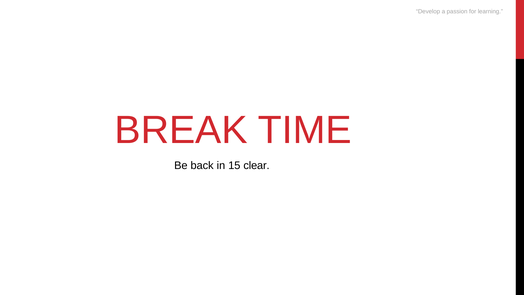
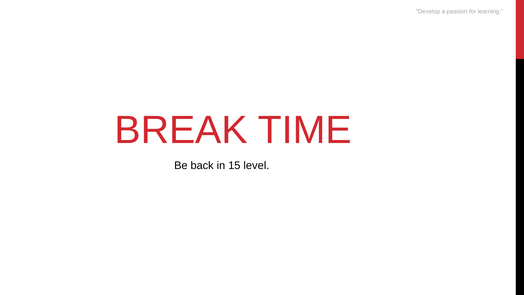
clear: clear -> level (256, 166)
